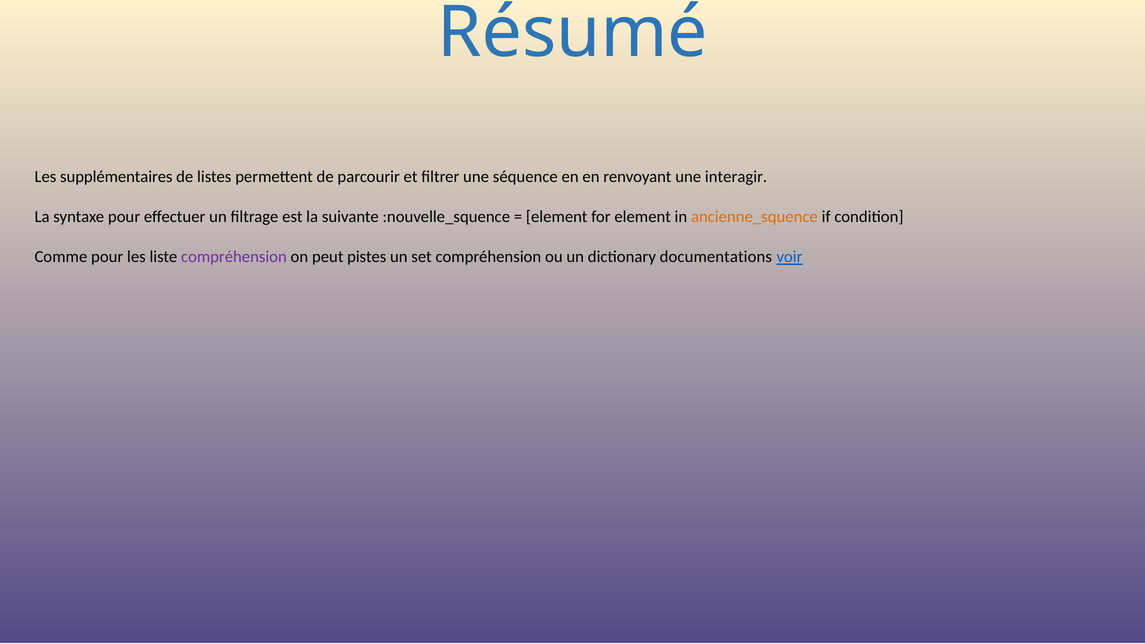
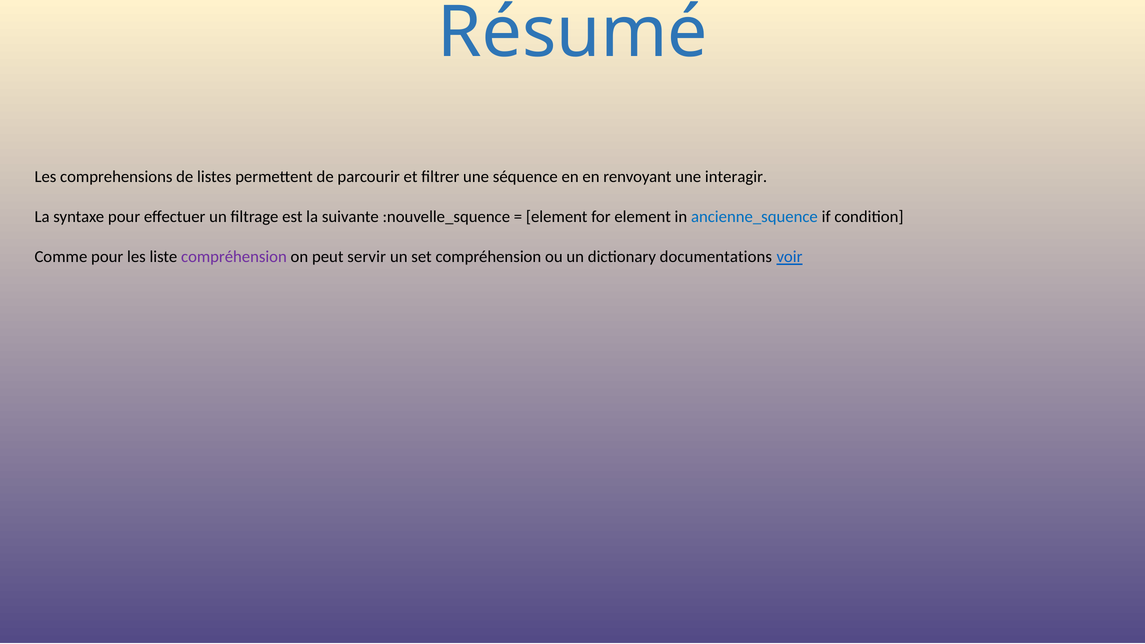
supplémentaires: supplémentaires -> comprehensions (116, 177)
ancienne_squence colour: orange -> blue (754, 217)
pistes: pistes -> servir (367, 257)
